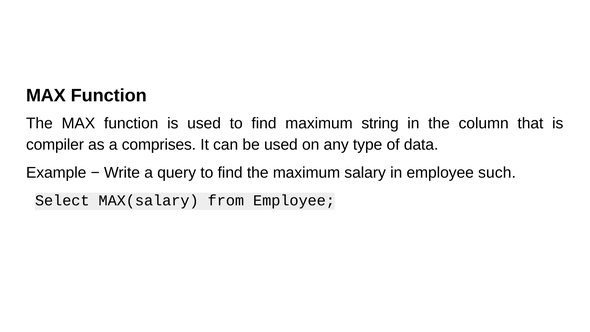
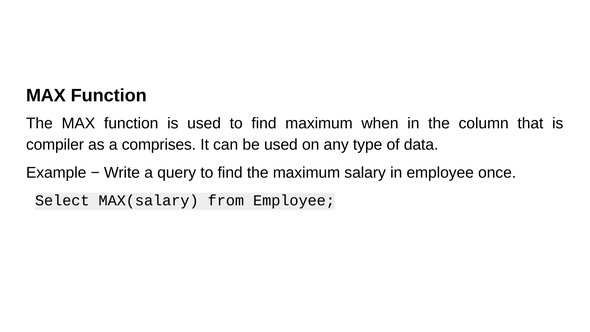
string: string -> when (380, 123)
such: such -> once (497, 173)
